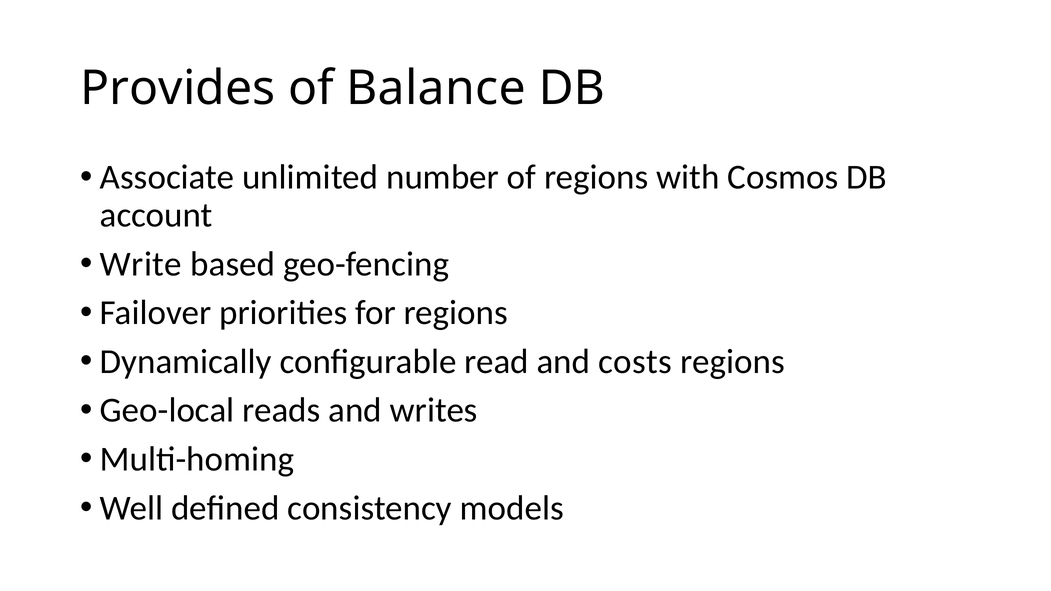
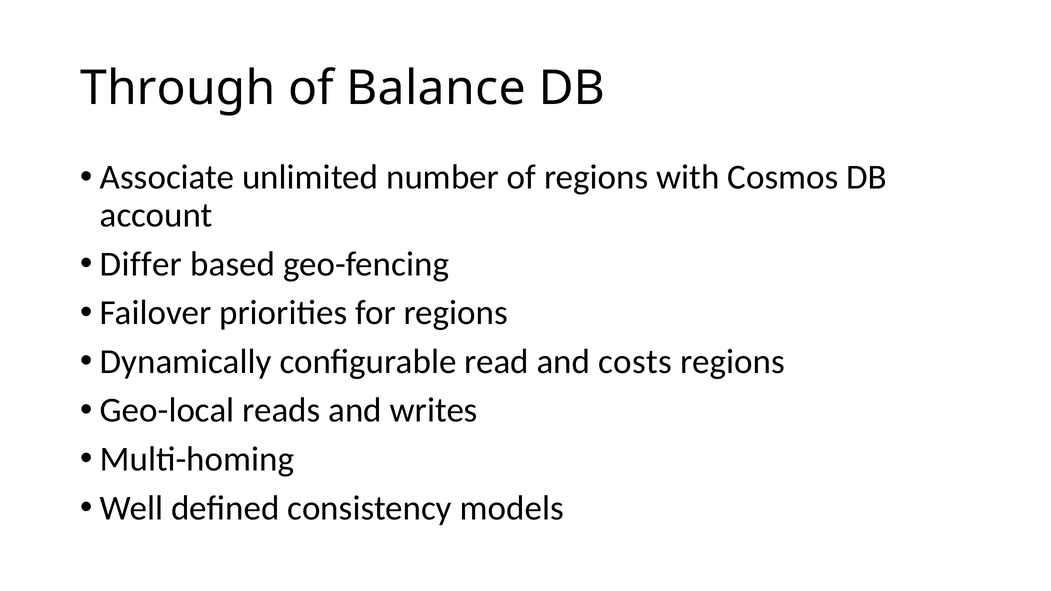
Provides: Provides -> Through (178, 88)
Write: Write -> Differ (141, 264)
